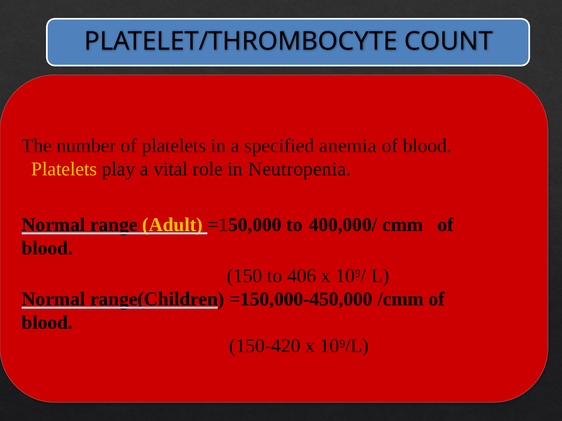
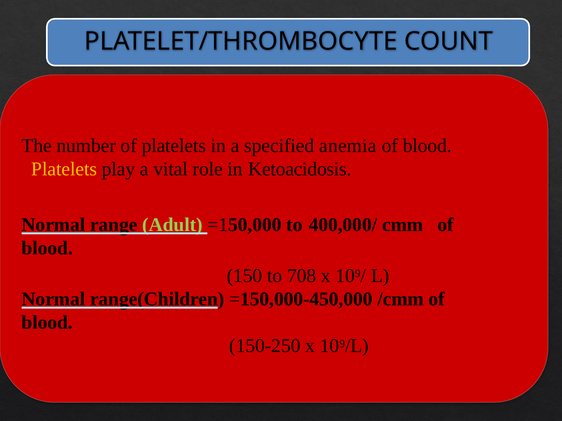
Neutropenia: Neutropenia -> Ketoacidosis (300, 169)
Adult colour: yellow -> light green (172, 225)
406: 406 -> 708 (302, 276)
150-420: 150-420 -> 150-250 (265, 346)
